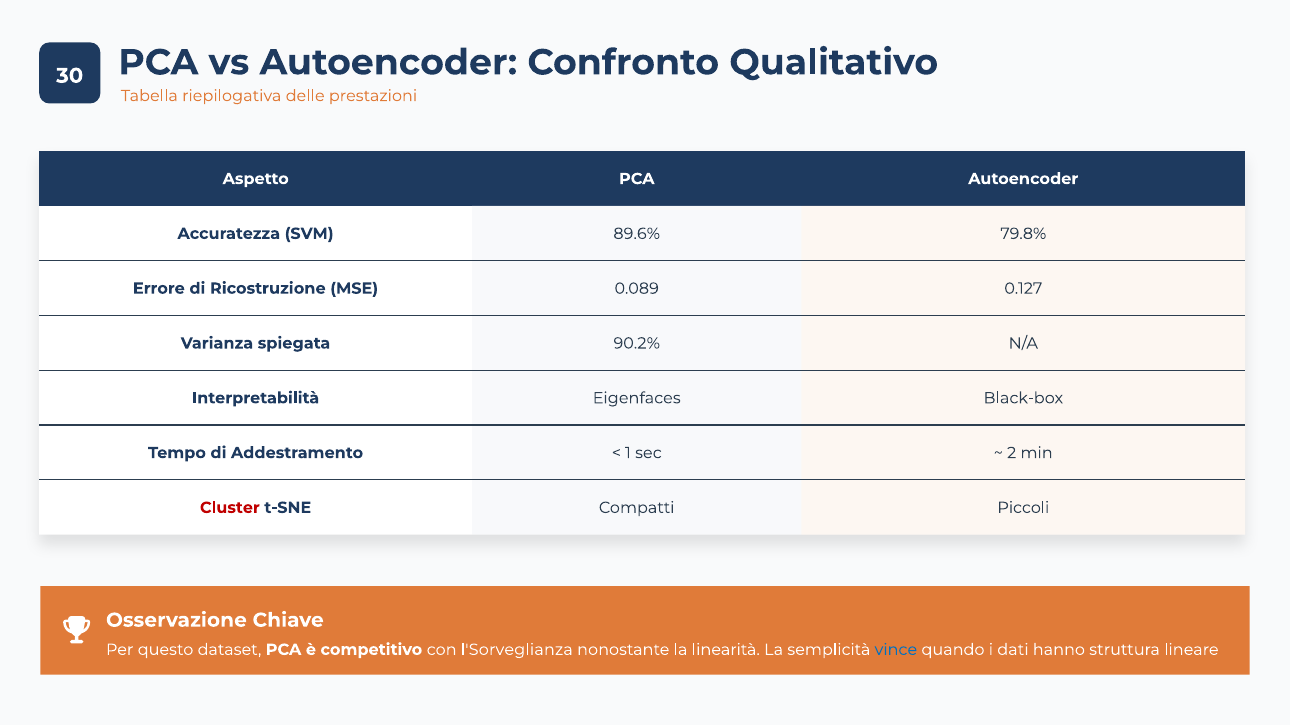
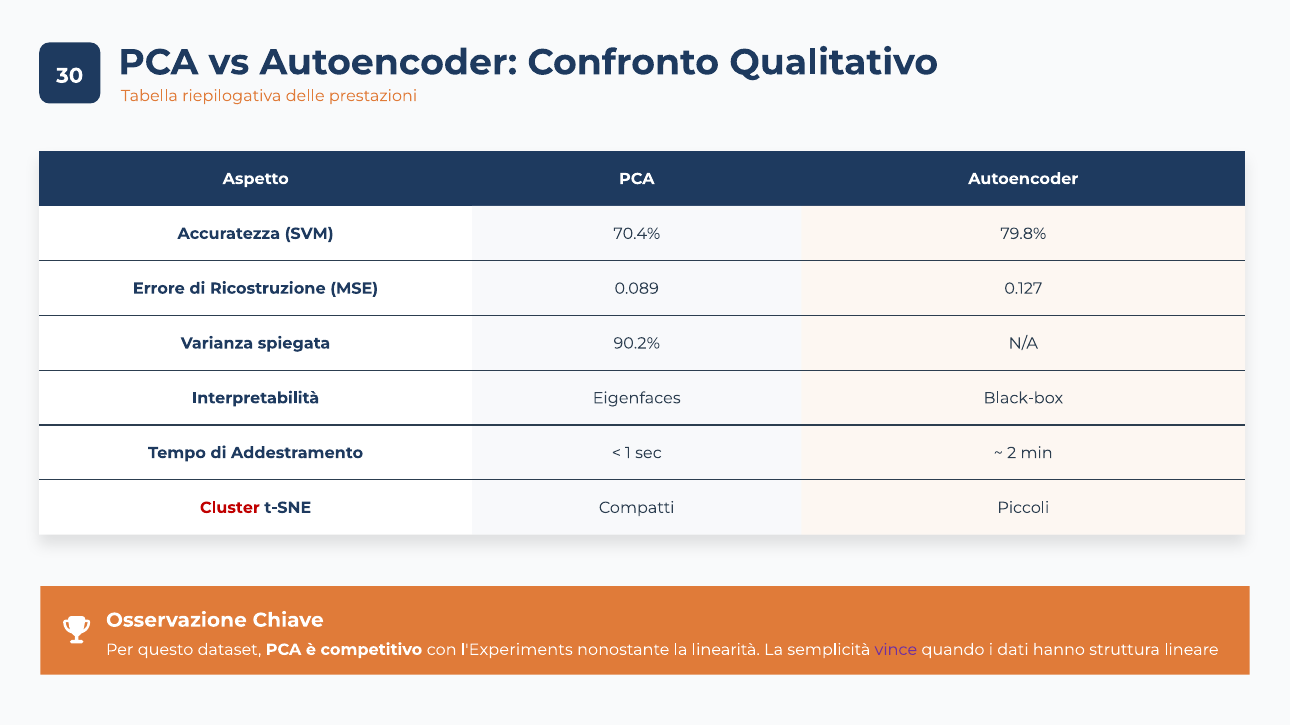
89.6%: 89.6% -> 70.4% (637, 234)
l'Sorveglianza: l'Sorveglianza -> l'Experiments (517, 650)
vince colour: blue -> purple (896, 650)
